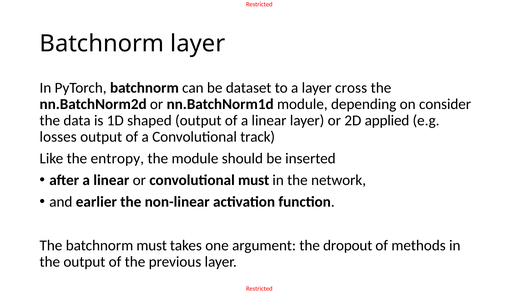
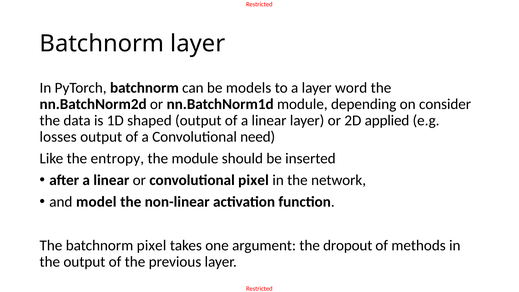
dataset: dataset -> models (249, 88)
cross: cross -> word (351, 88)
track: track -> need (258, 137)
convolutional must: must -> pixel (254, 180)
earlier: earlier -> model (96, 202)
batchnorm must: must -> pixel (152, 245)
